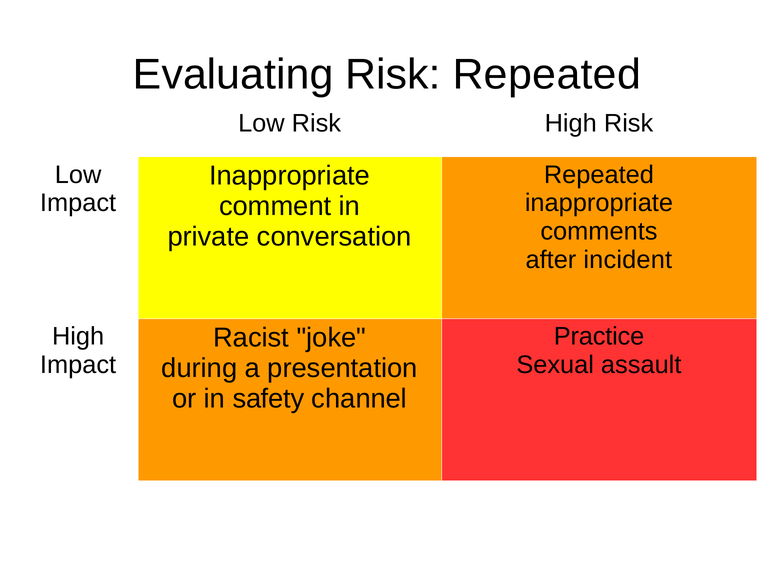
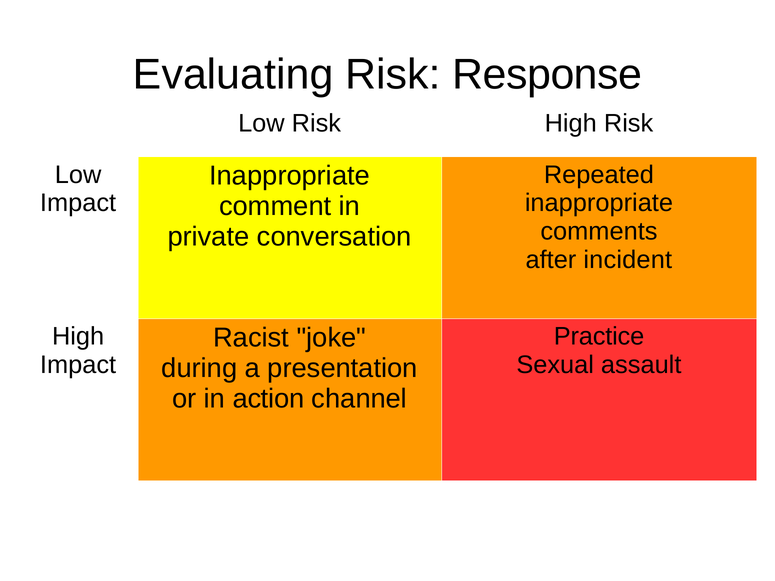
Risk Repeated: Repeated -> Response (547, 75)
safety: safety -> action (268, 399)
